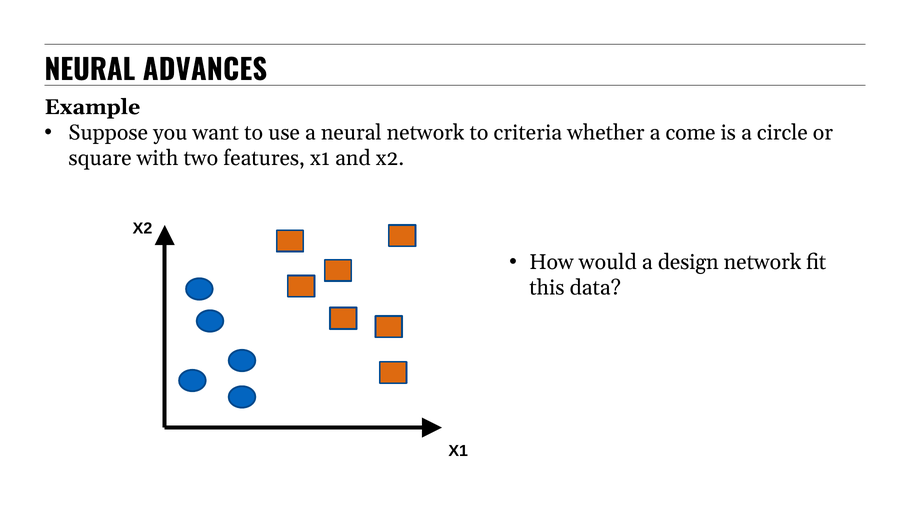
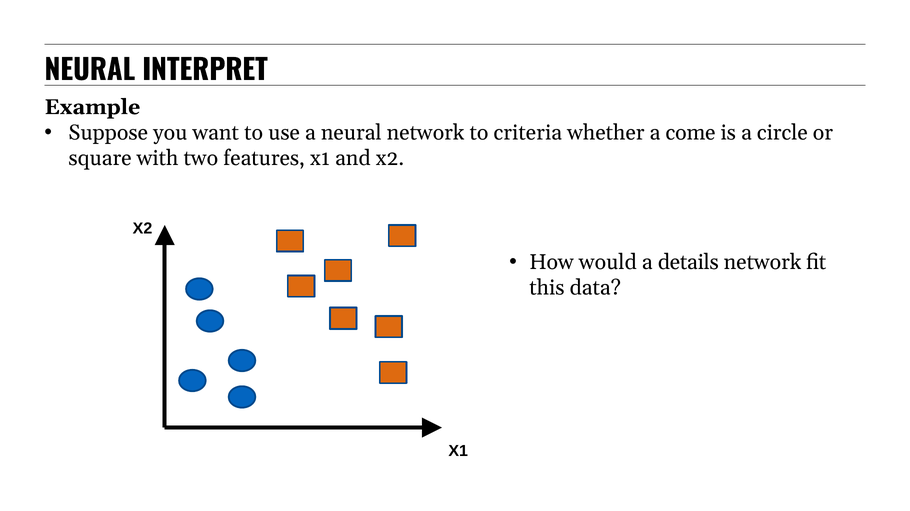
ADVANCES: ADVANCES -> INTERPRET (205, 71)
design: design -> details (688, 262)
